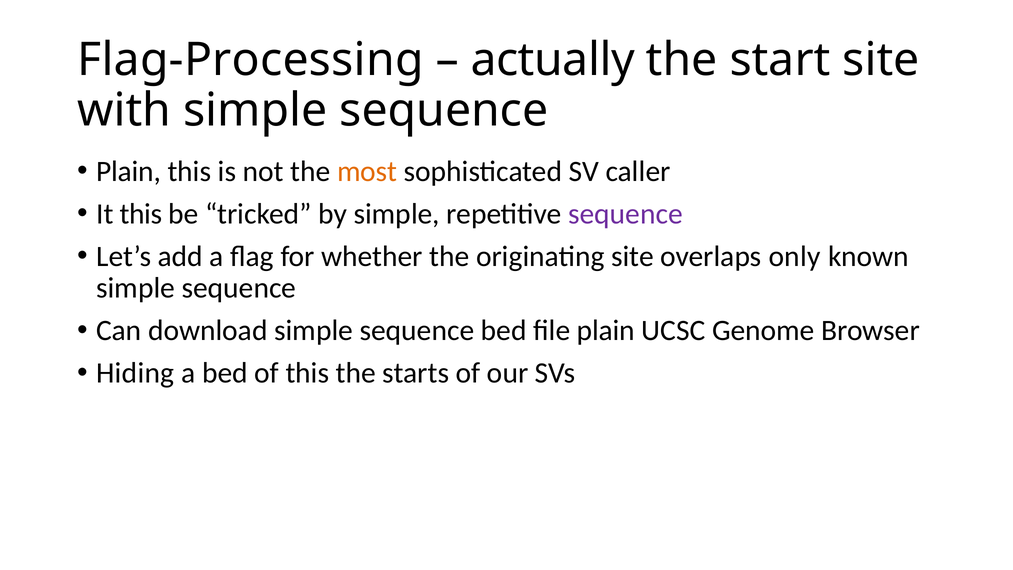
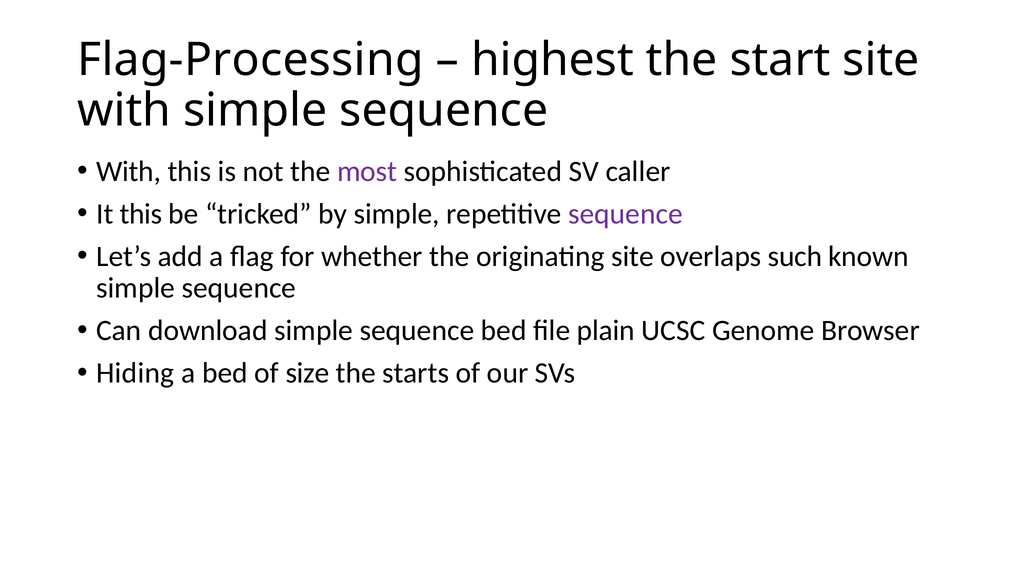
actually: actually -> highest (552, 60)
Plain: Plain -> With (129, 171)
most colour: orange -> purple (367, 171)
only: only -> such (795, 256)
of this: this -> size (307, 373)
